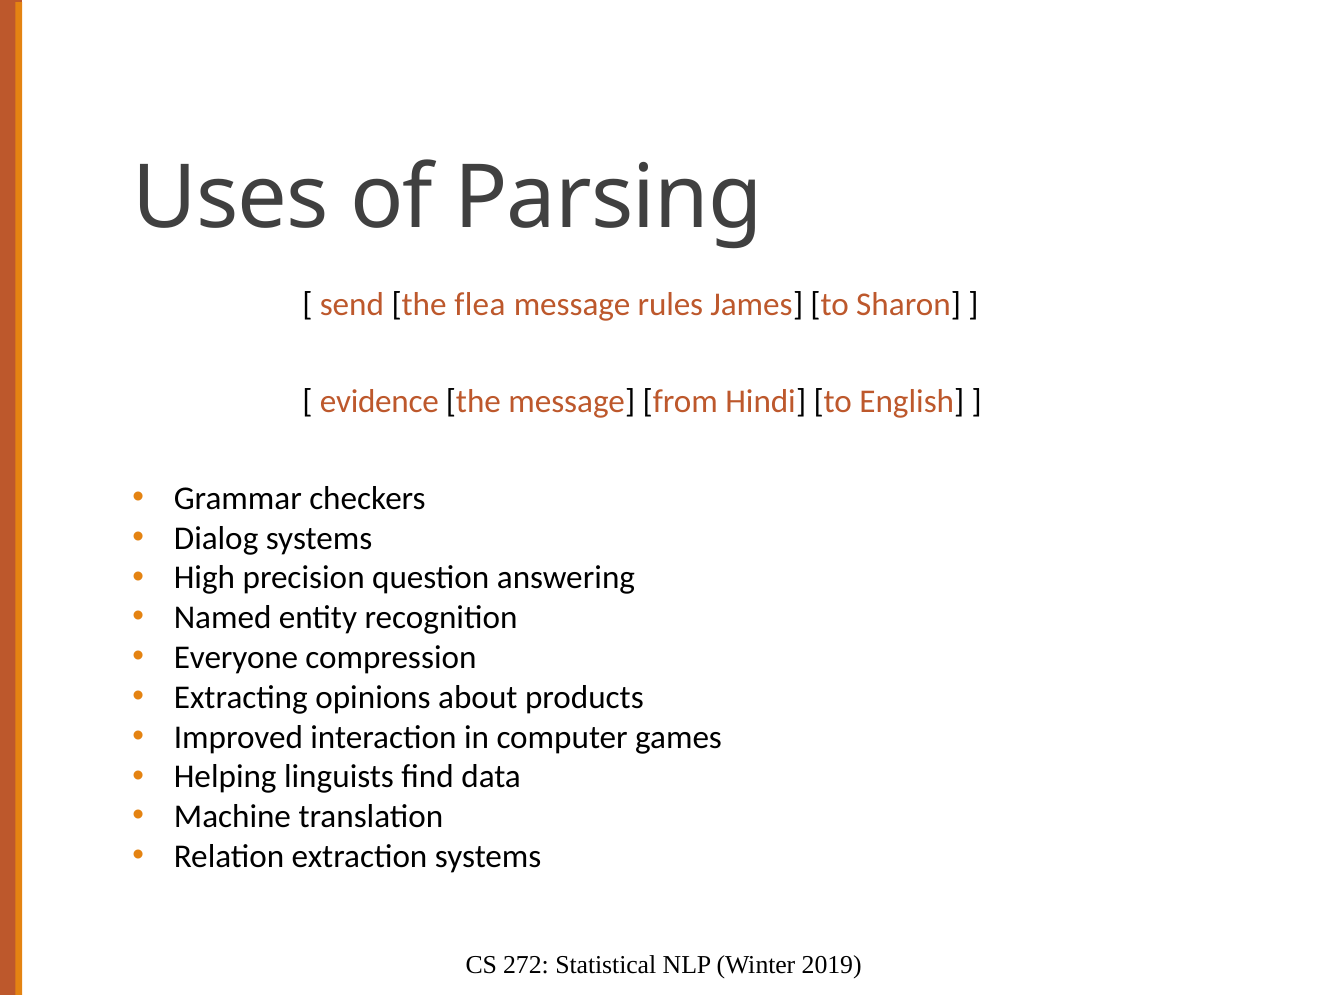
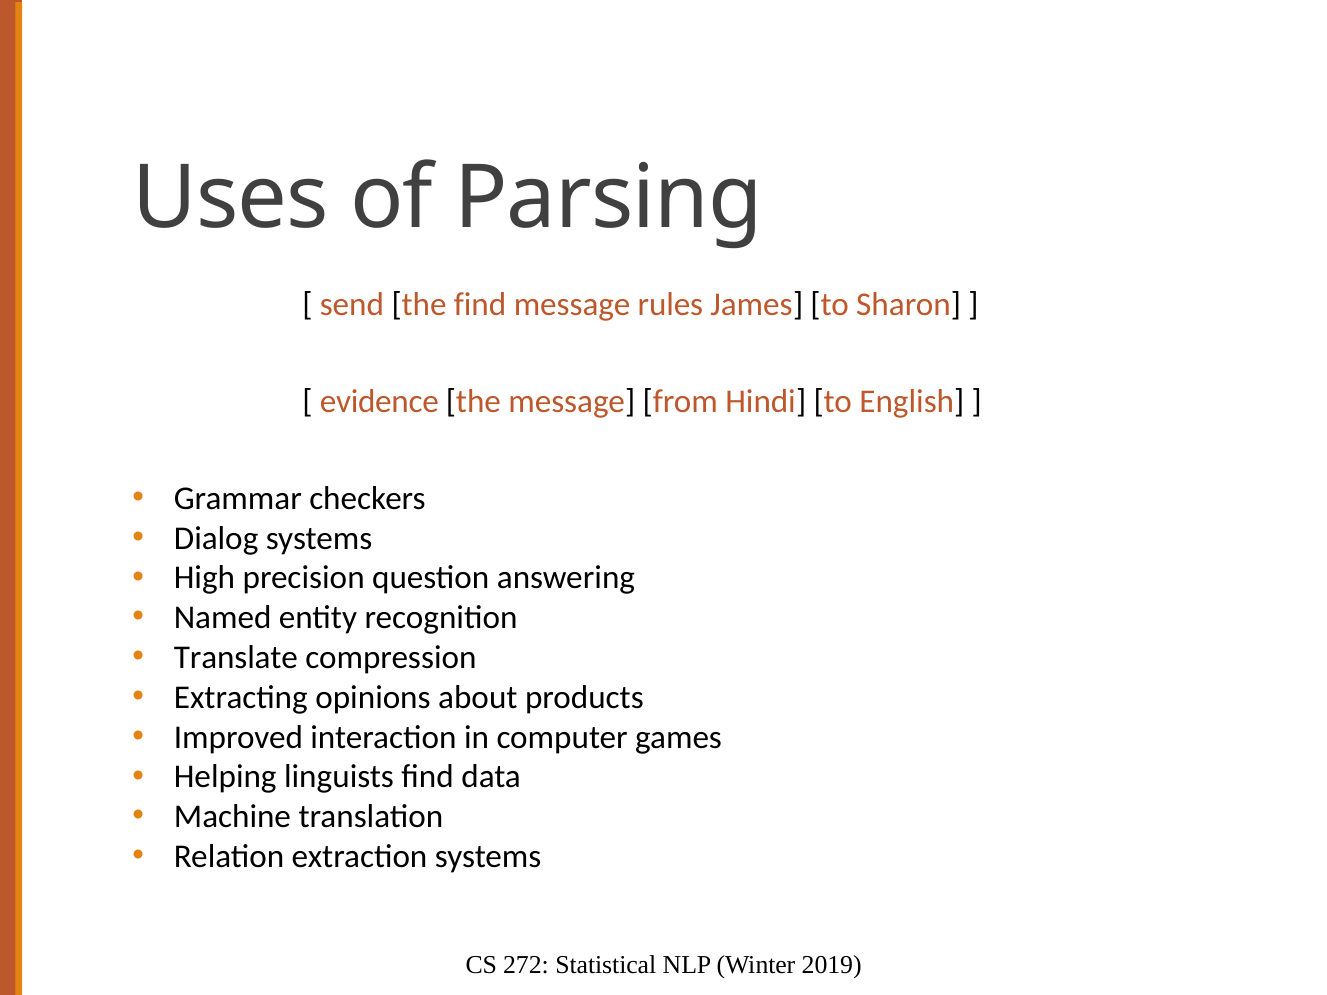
the flea: flea -> find (480, 305)
Everyone: Everyone -> Translate (236, 658)
